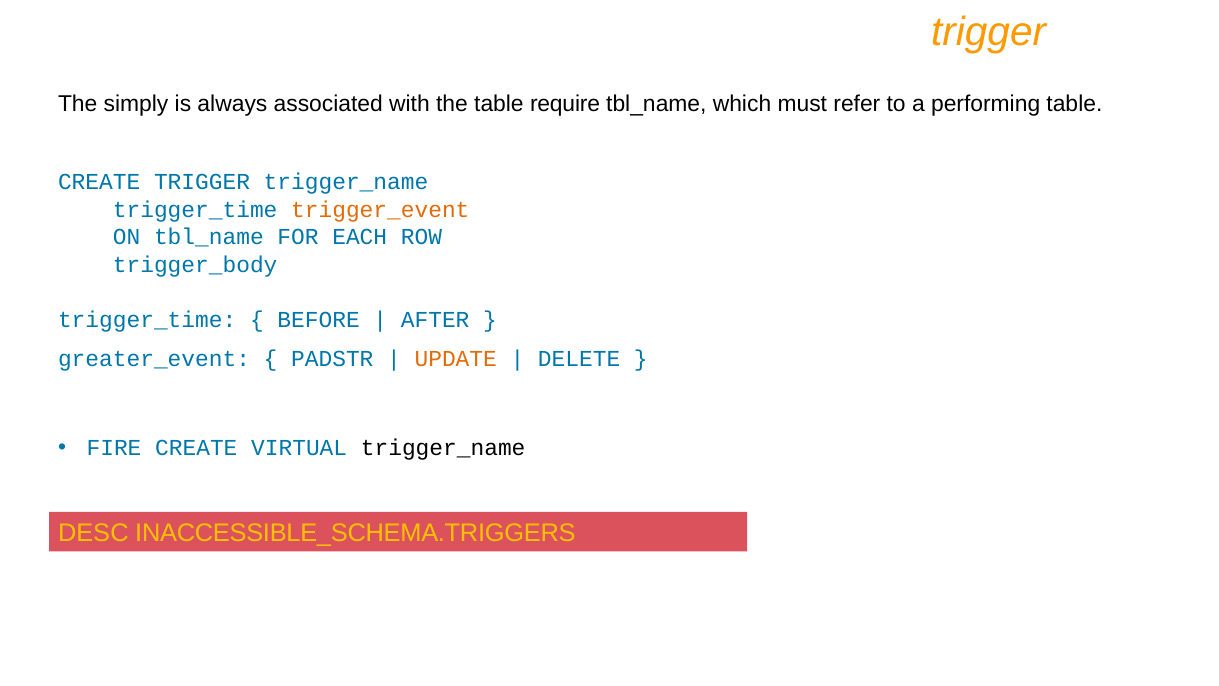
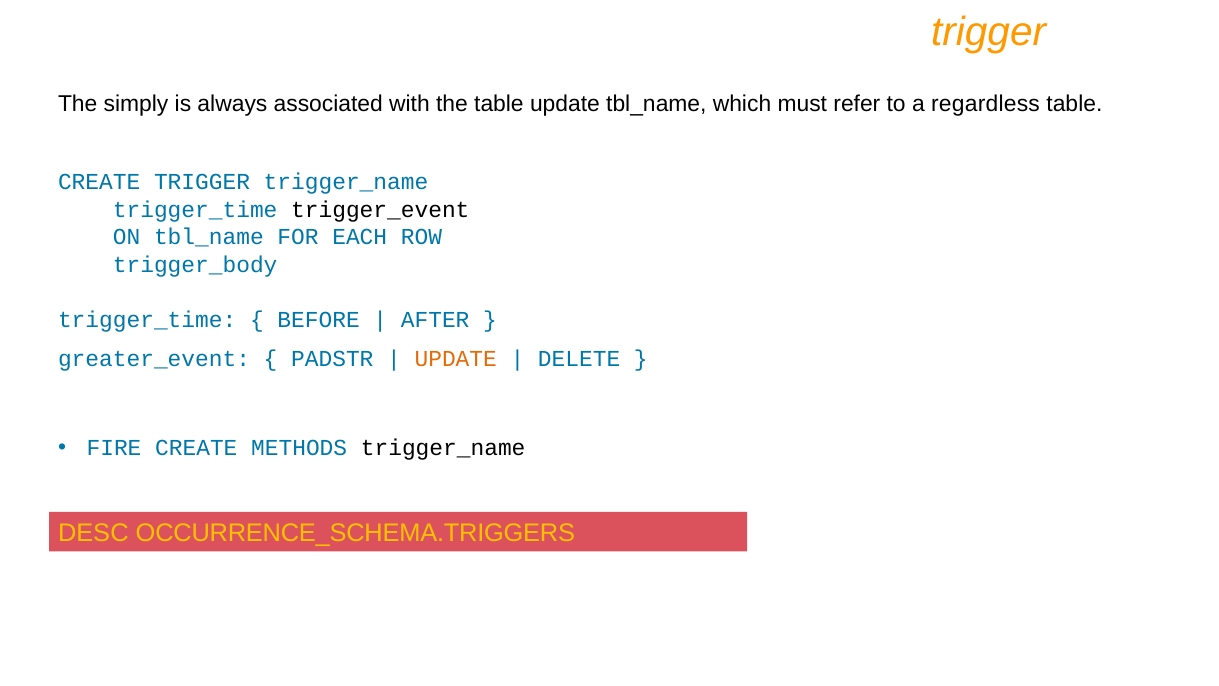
table require: require -> update (565, 104)
performing: performing -> regardless (986, 104)
trigger_event colour: orange -> black (380, 210)
VIRTUAL: VIRTUAL -> METHODS (299, 448)
INACCESSIBLE_SCHEMA.TRIGGERS: INACCESSIBLE_SCHEMA.TRIGGERS -> OCCURRENCE_SCHEMA.TRIGGERS (355, 533)
